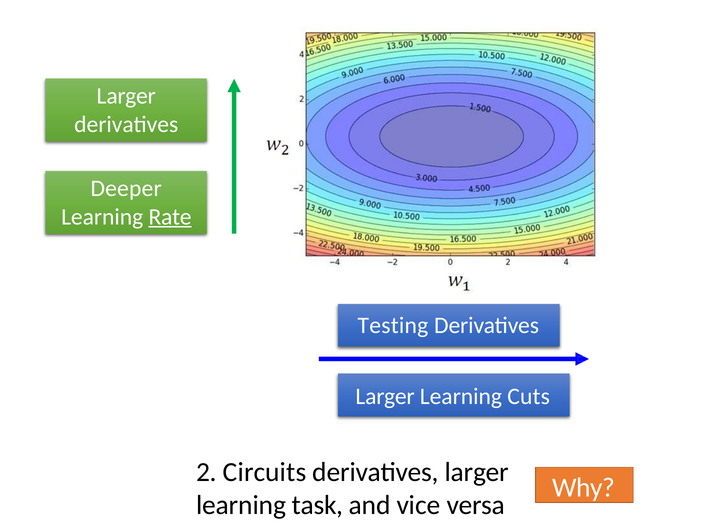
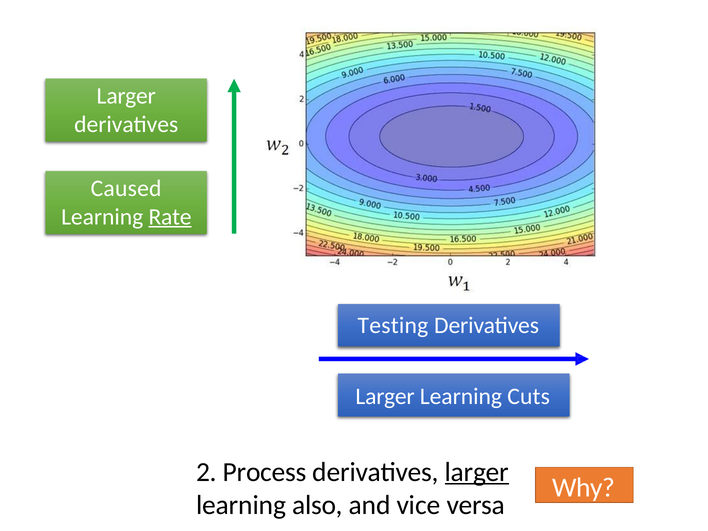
Deeper: Deeper -> Caused (126, 188)
Circuits: Circuits -> Process (265, 472)
larger underline: none -> present (477, 472)
task: task -> also (318, 505)
